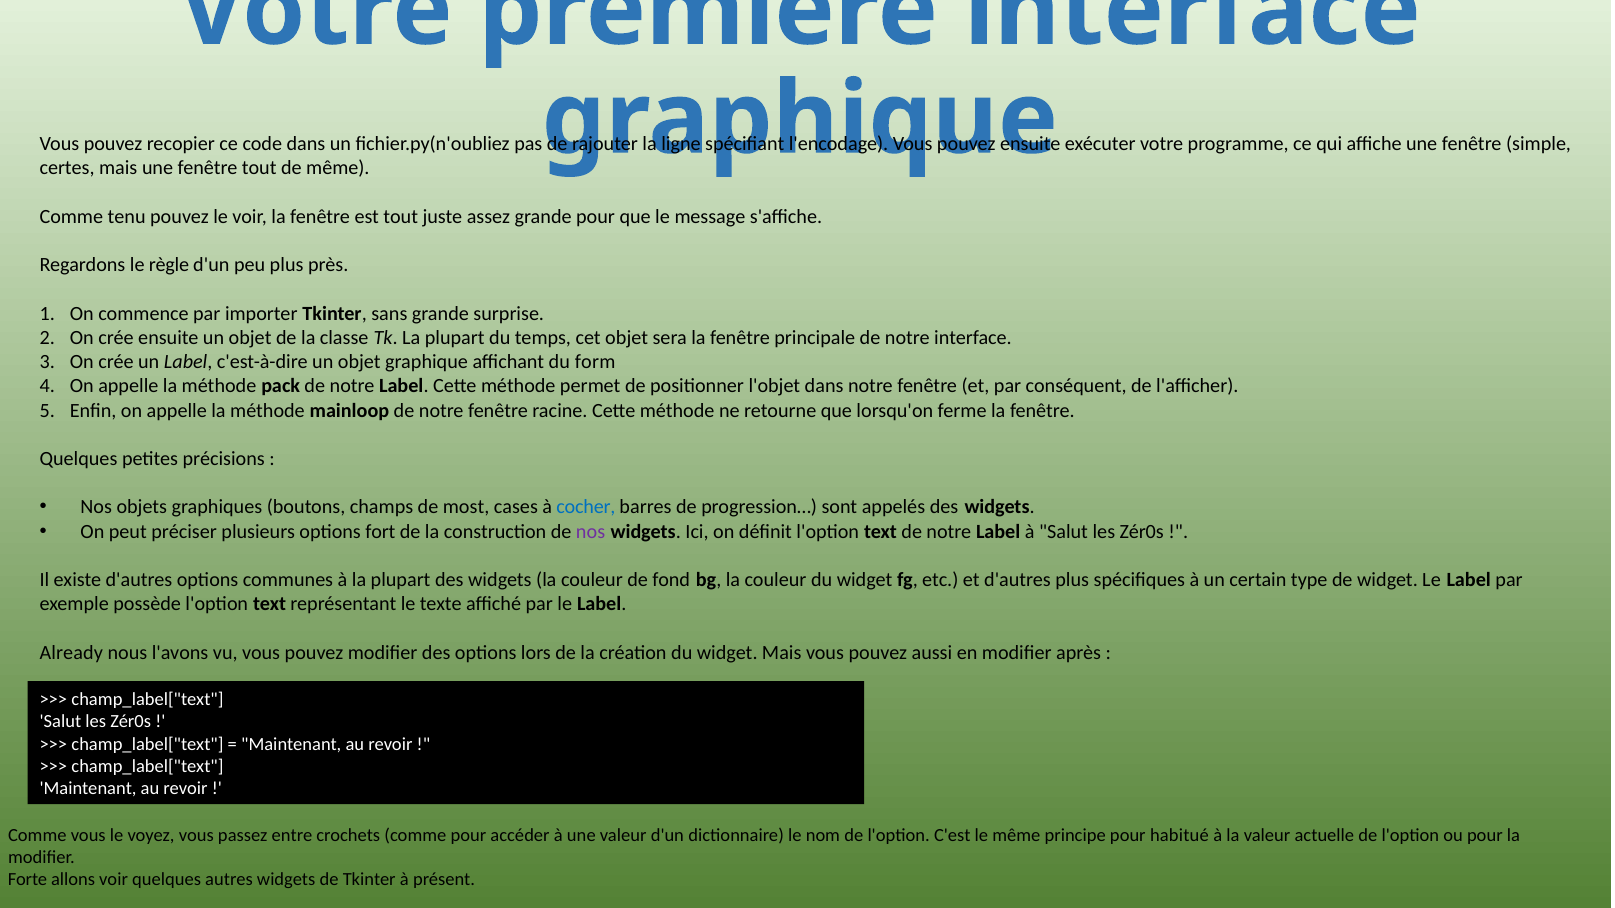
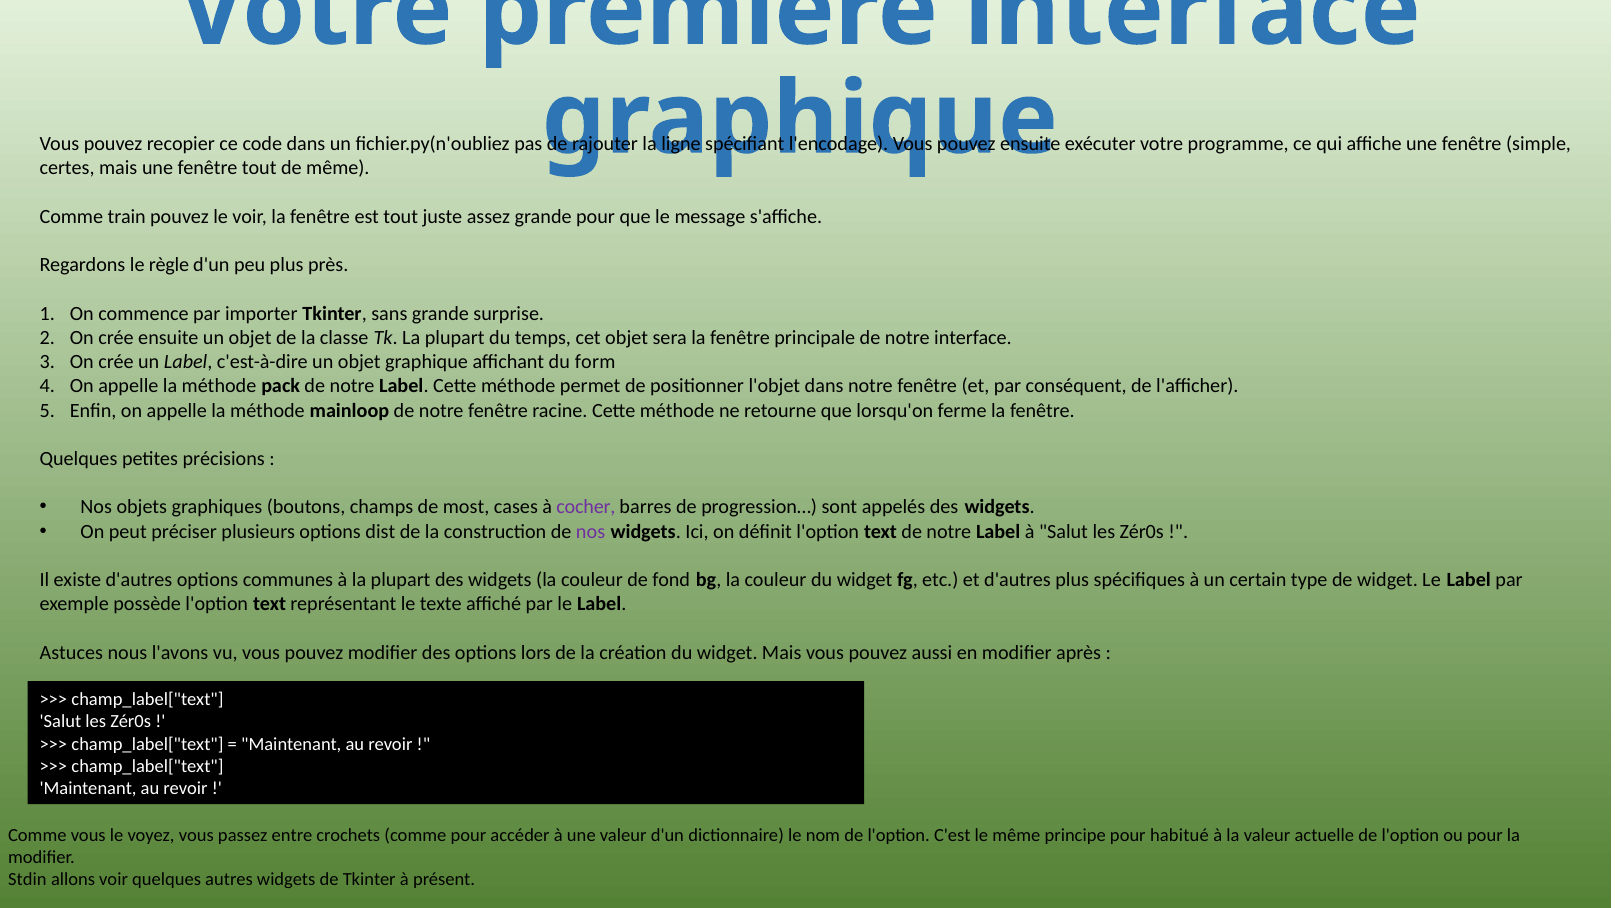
tenu: tenu -> train (127, 217)
cocher colour: blue -> purple (586, 508)
fort: fort -> dist (380, 532)
Already: Already -> Astuces (71, 653)
Forte: Forte -> Stdin (27, 880)
